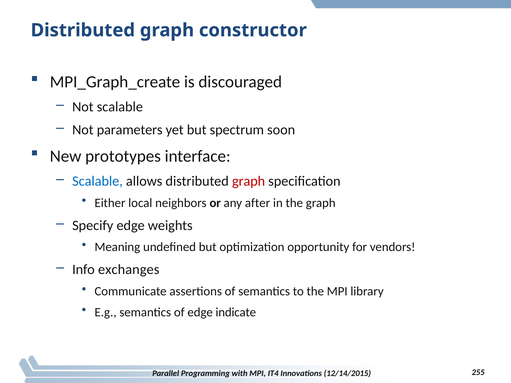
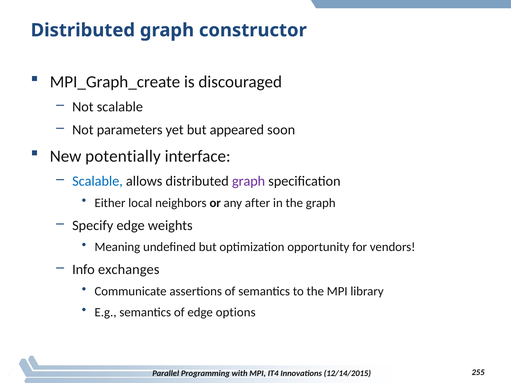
spectrum: spectrum -> appeared (237, 130)
prototypes: prototypes -> potentially (123, 156)
graph colour: red -> purple (249, 181)
indicate: indicate -> options (236, 312)
